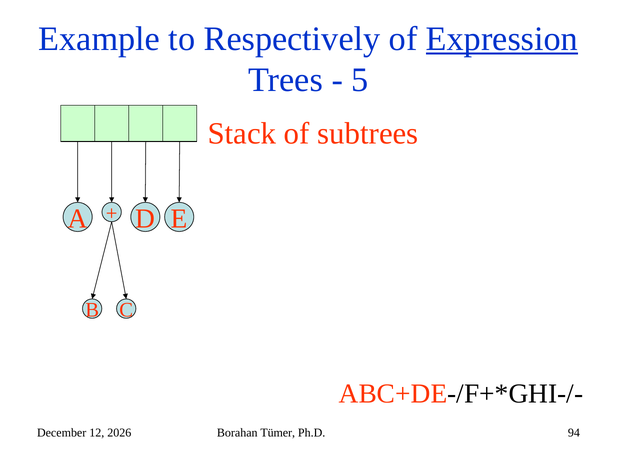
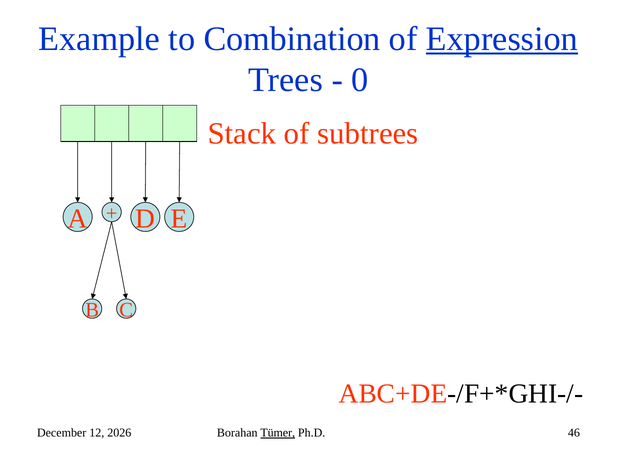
Respectively: Respectively -> Combination (292, 39)
5: 5 -> 0 (360, 80)
Tümer underline: none -> present (278, 433)
94: 94 -> 46 (574, 433)
